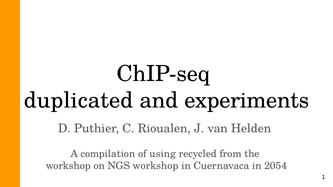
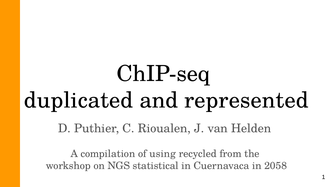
experiments: experiments -> represented (246, 101)
NGS workshop: workshop -> statistical (156, 166)
2054: 2054 -> 2058 (276, 166)
